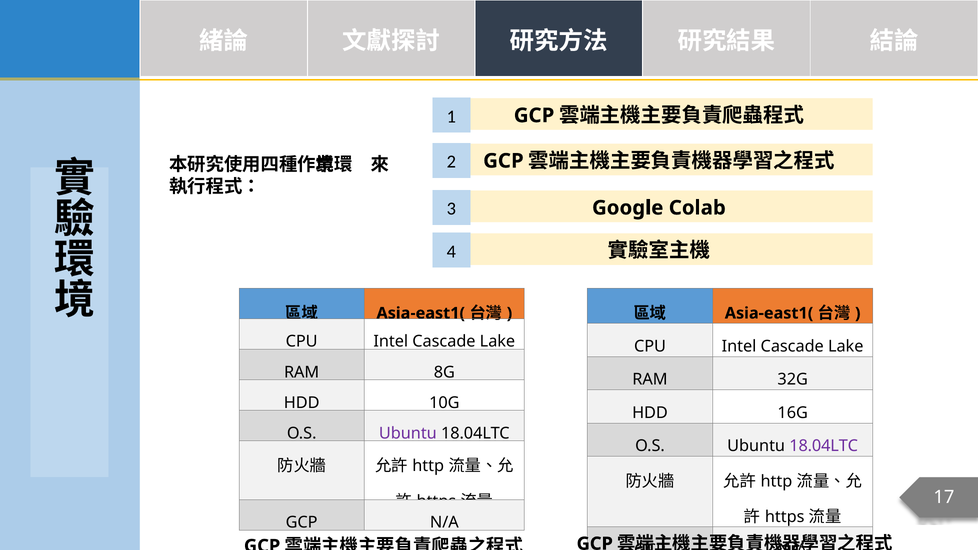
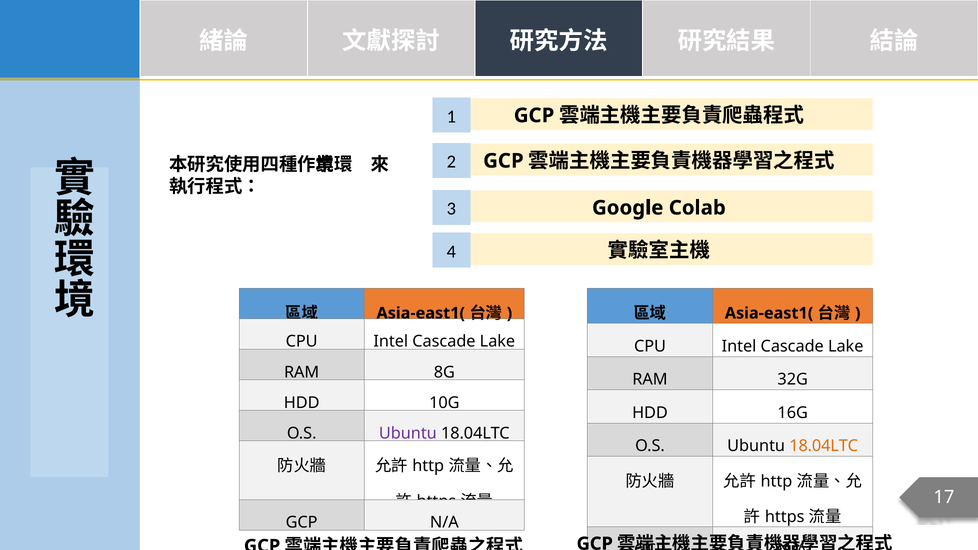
18.04LTC colour: purple -> orange (824, 446)
